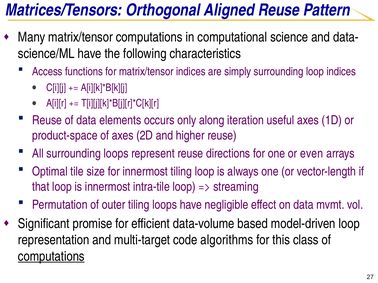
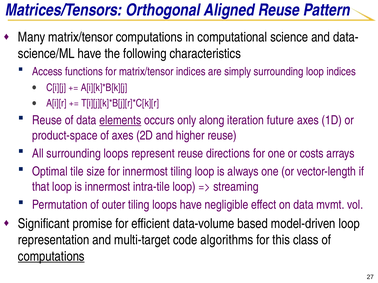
elements underline: none -> present (120, 120)
useful: useful -> future (280, 120)
even: even -> costs (312, 154)
